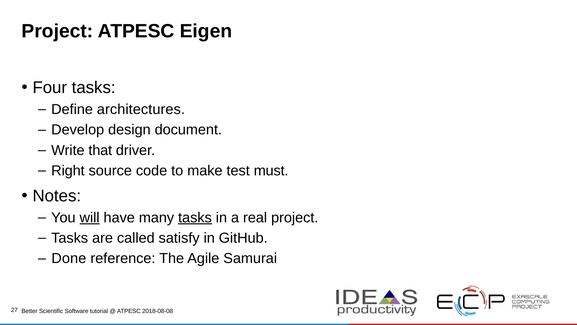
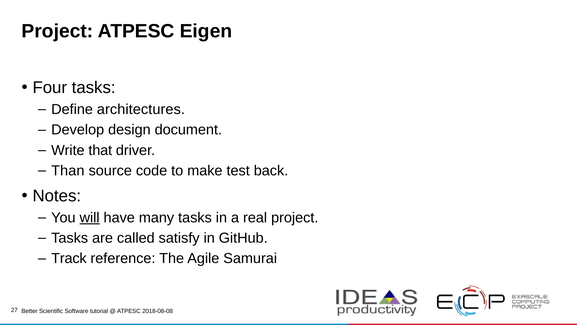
Right: Right -> Than (68, 170)
must: must -> back (271, 170)
tasks underline: present -> none (195, 217)
Done: Done -> Track (69, 258)
